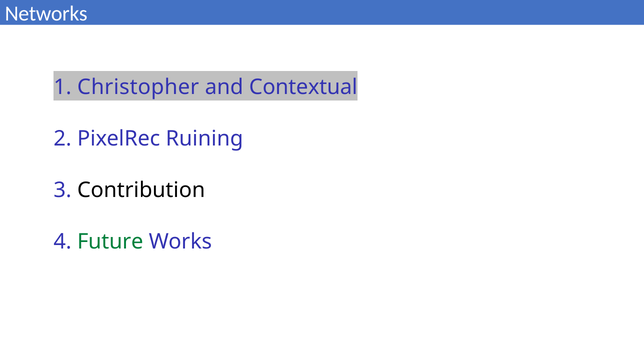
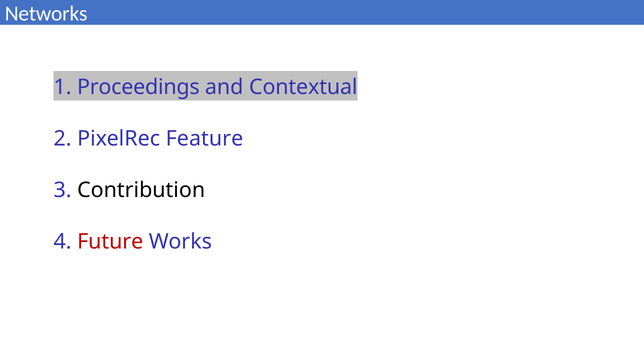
Christopher: Christopher -> Proceedings (138, 87)
Ruining: Ruining -> Feature (204, 139)
Future colour: green -> red (110, 242)
